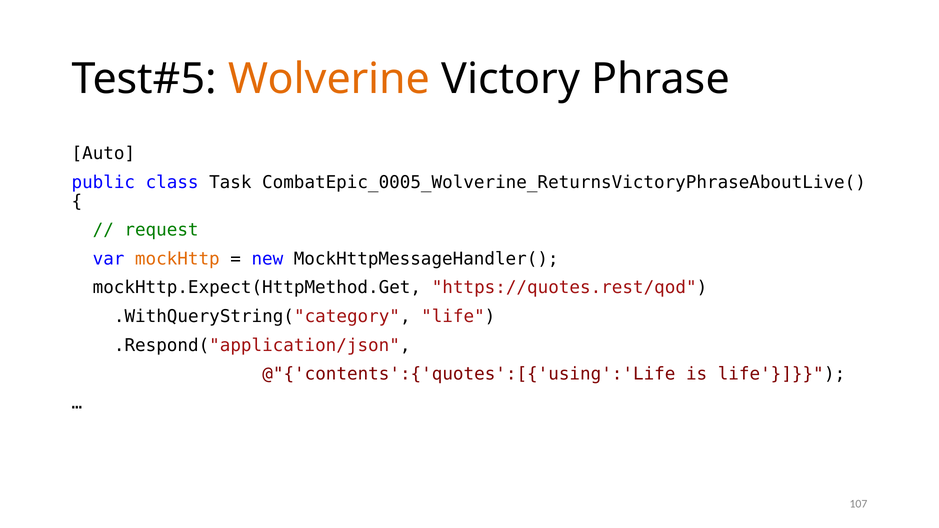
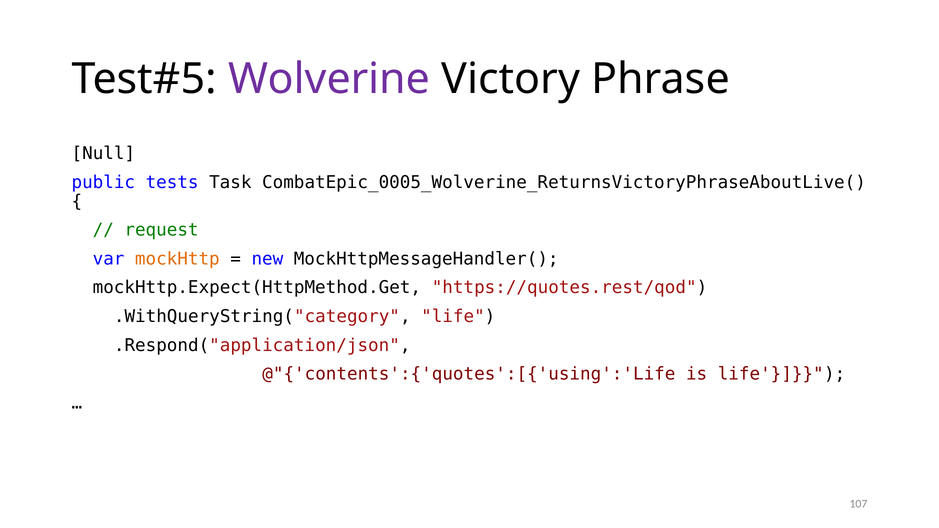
Wolverine colour: orange -> purple (329, 79)
Auto: Auto -> Null (103, 154)
class: class -> tests (172, 182)
